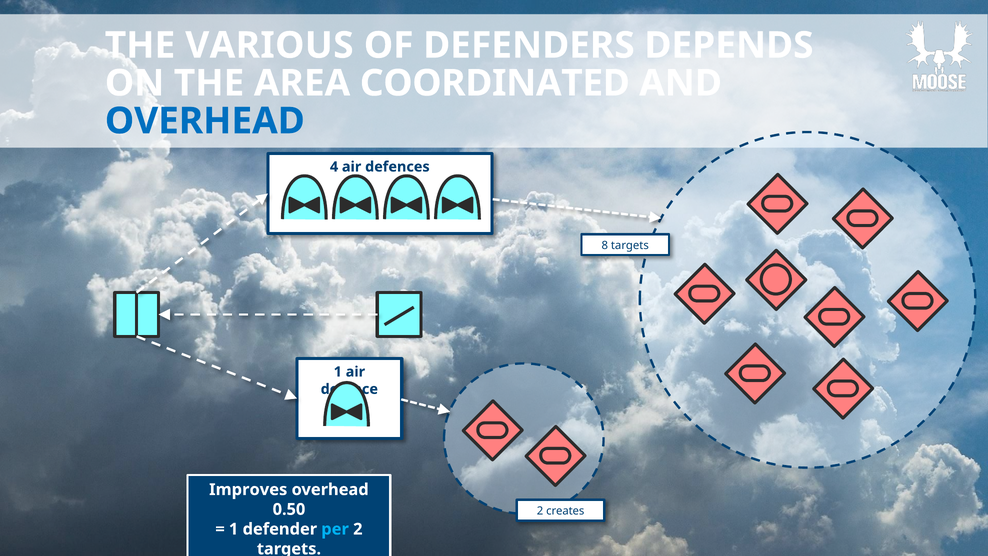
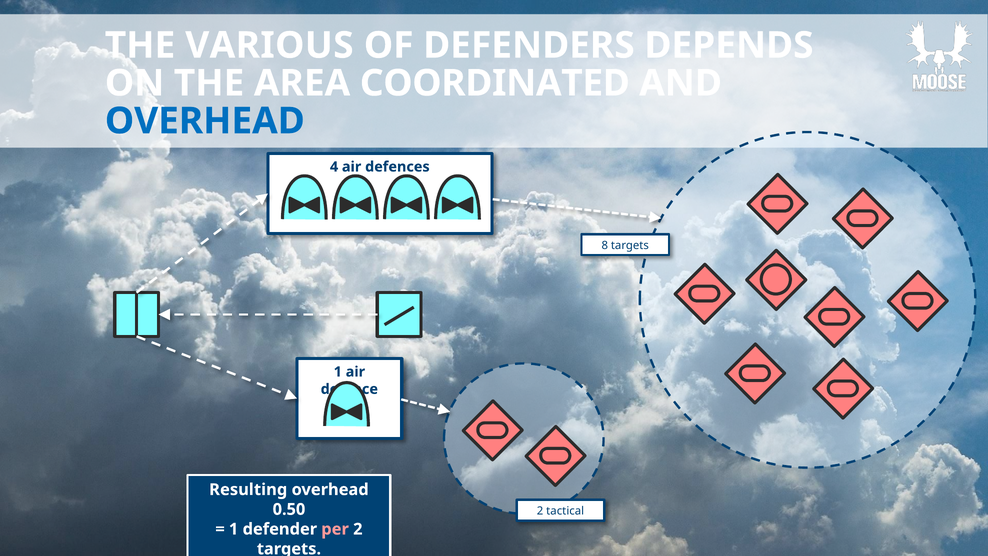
Improves: Improves -> Resulting (248, 489)
creates: creates -> tactical (565, 511)
per colour: light blue -> pink (335, 529)
